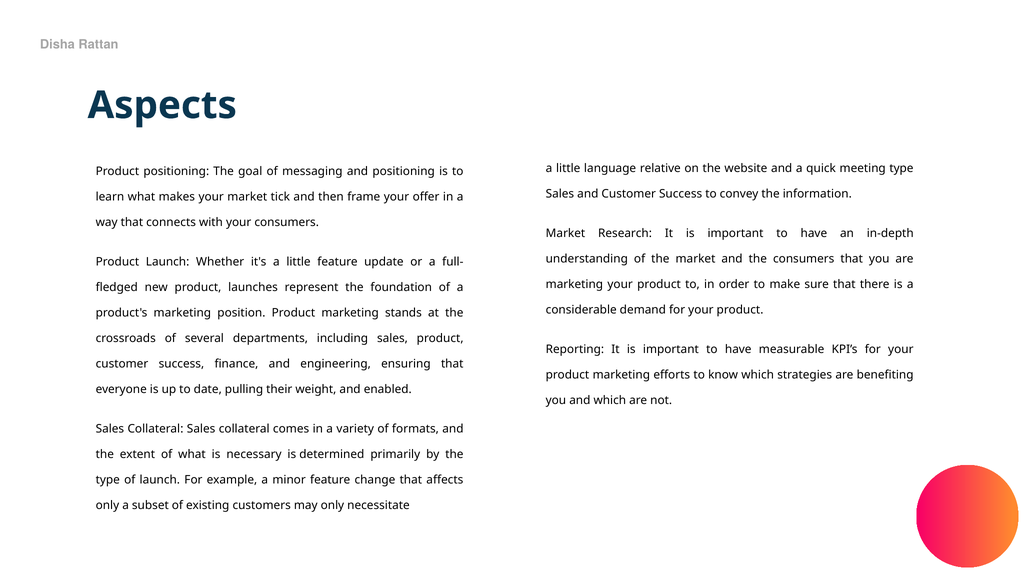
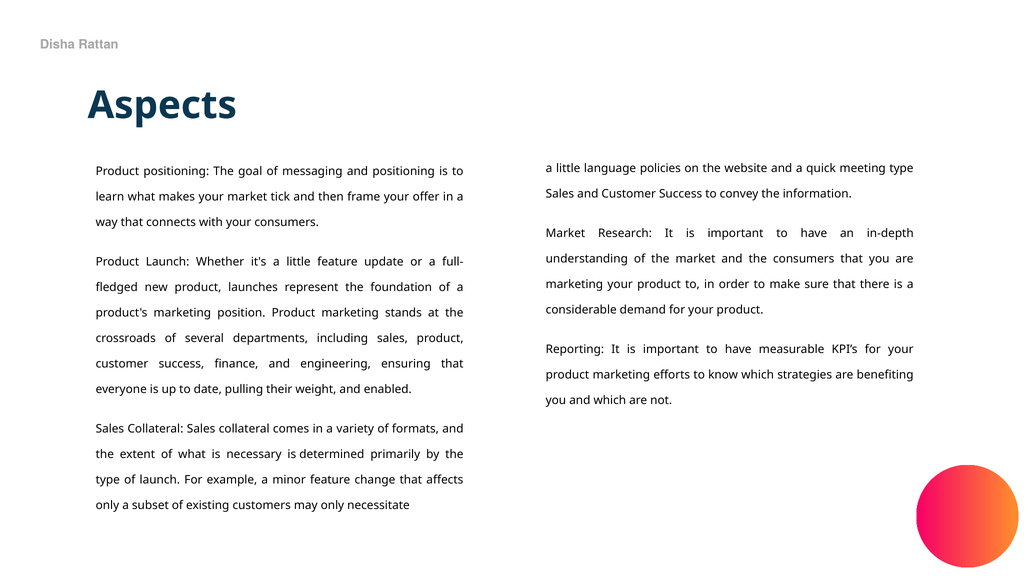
relative: relative -> policies (660, 168)
